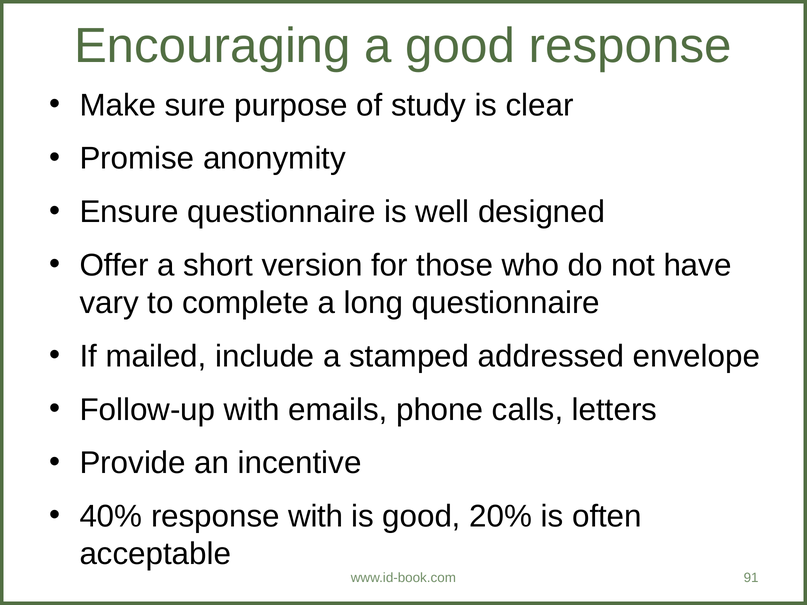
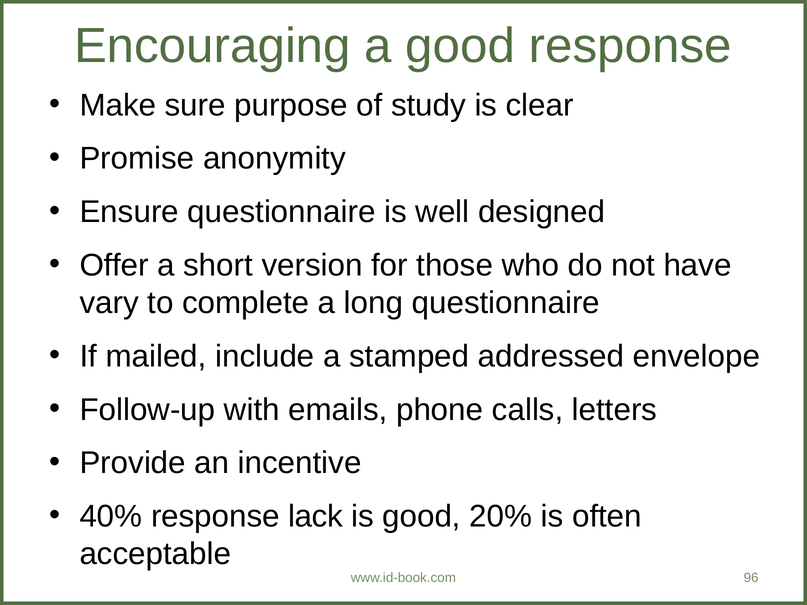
response with: with -> lack (316, 517)
91: 91 -> 96 (751, 578)
